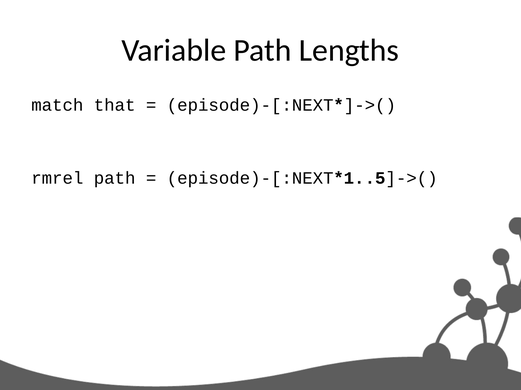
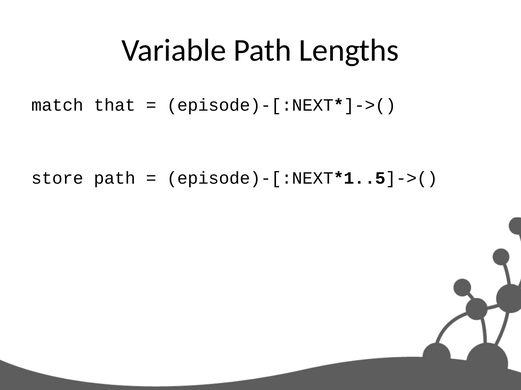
rmrel: rmrel -> store (57, 178)
